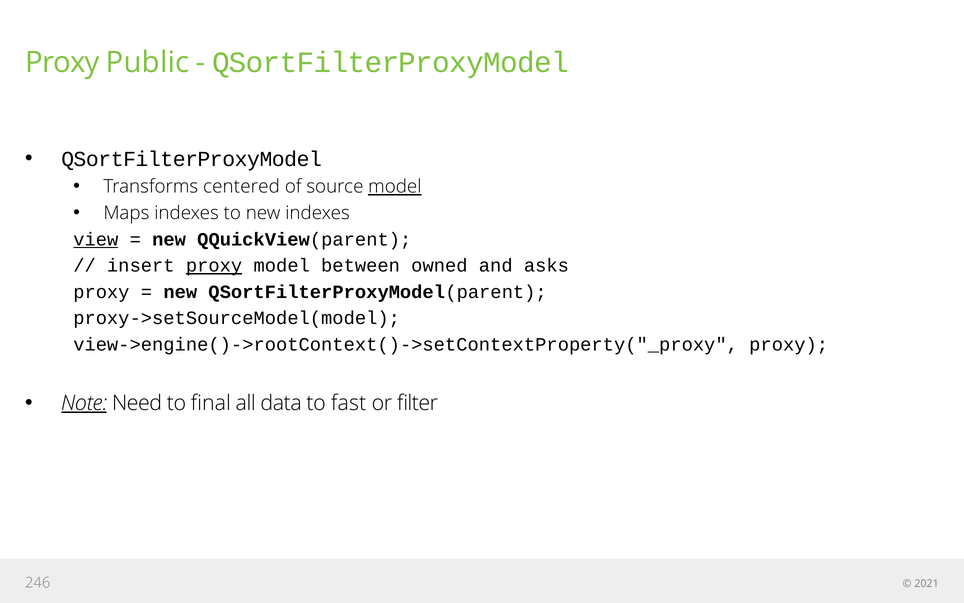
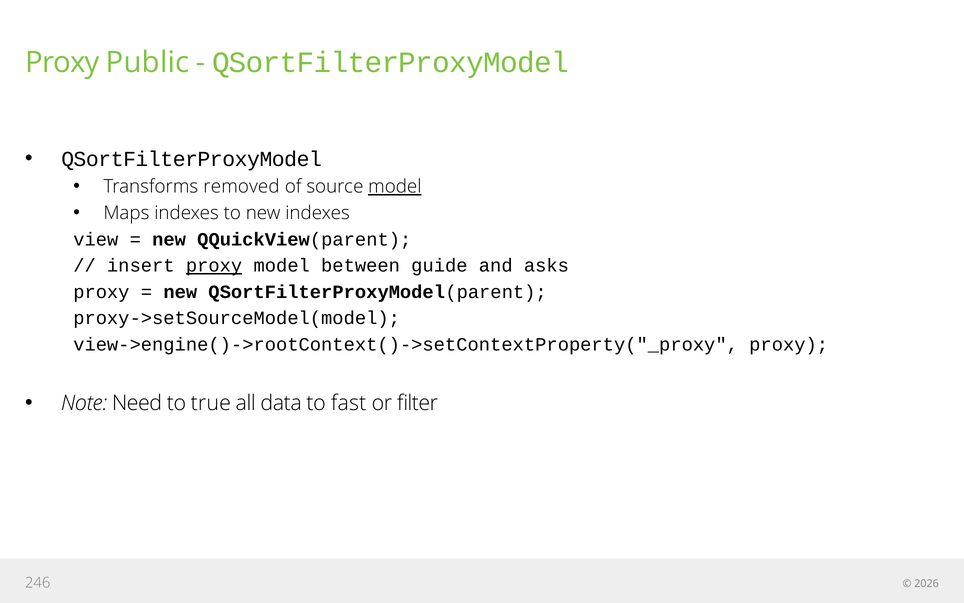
centered: centered -> removed (241, 187)
view underline: present -> none (96, 239)
owned: owned -> guide (439, 265)
Note underline: present -> none (84, 403)
final: final -> true (211, 403)
2021: 2021 -> 2026 (927, 583)
